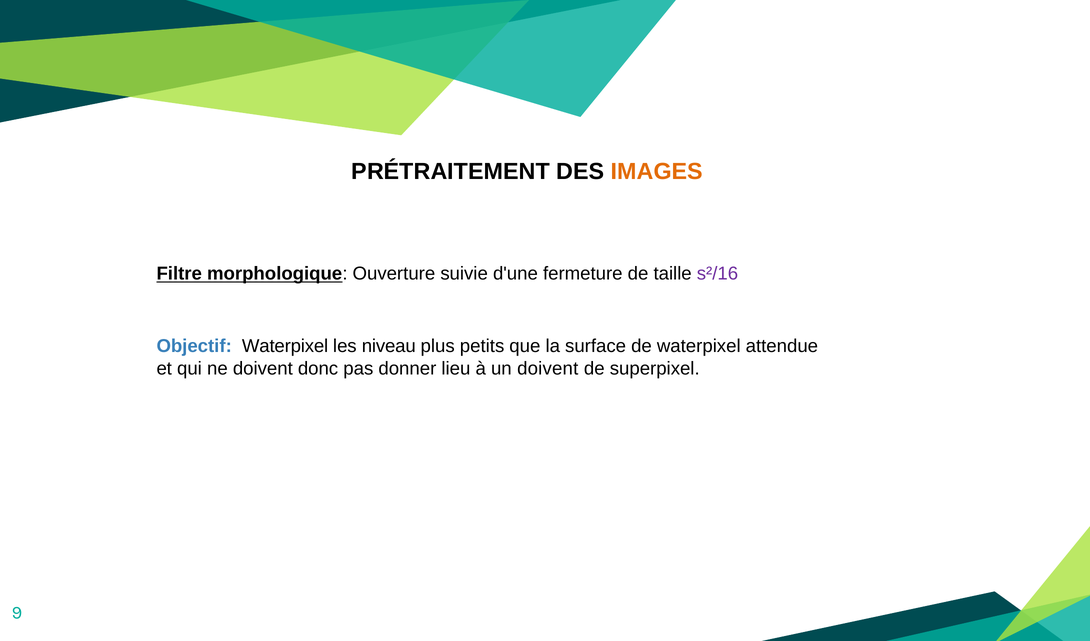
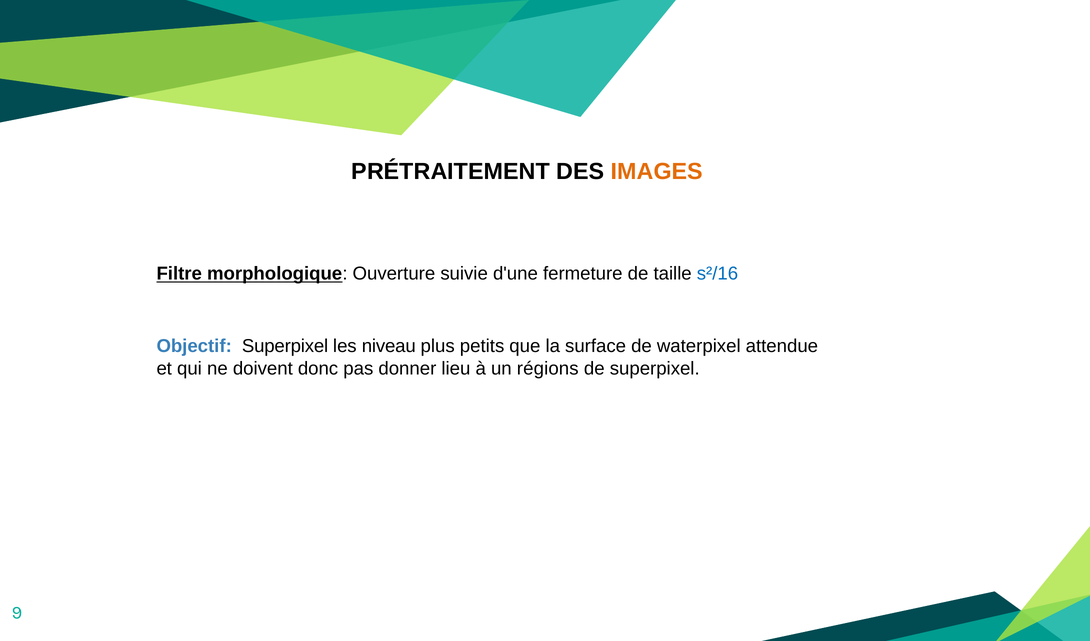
s²/16 colour: purple -> blue (717, 273)
Objectif Waterpixel: Waterpixel -> Superpixel (285, 346)
un doivent: doivent -> régions (548, 368)
